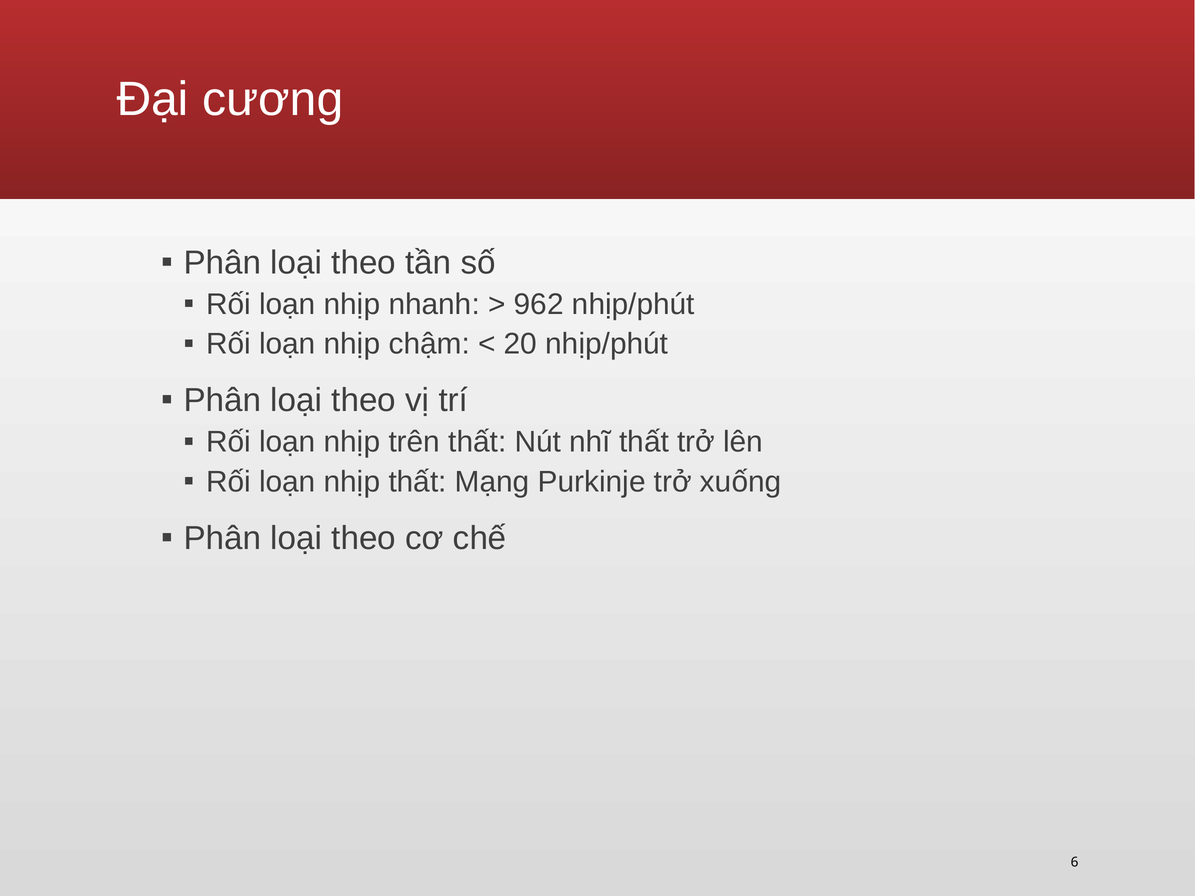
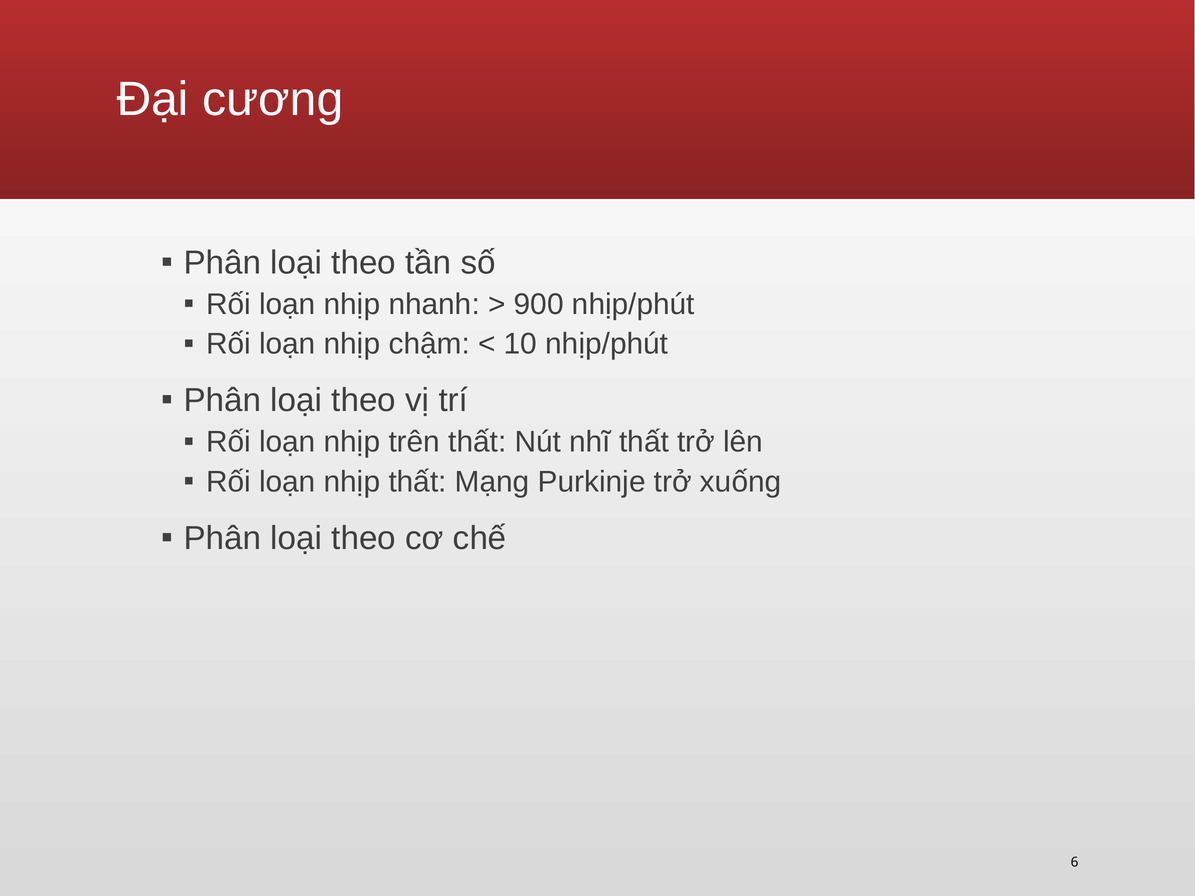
962: 962 -> 900 (539, 304)
20: 20 -> 10 (520, 344)
